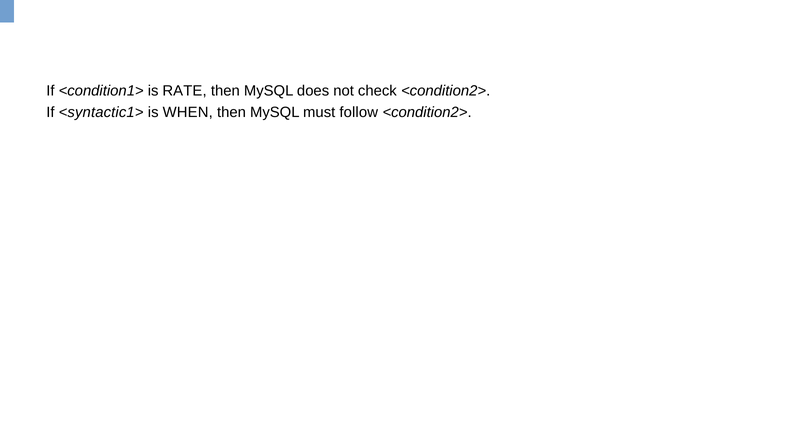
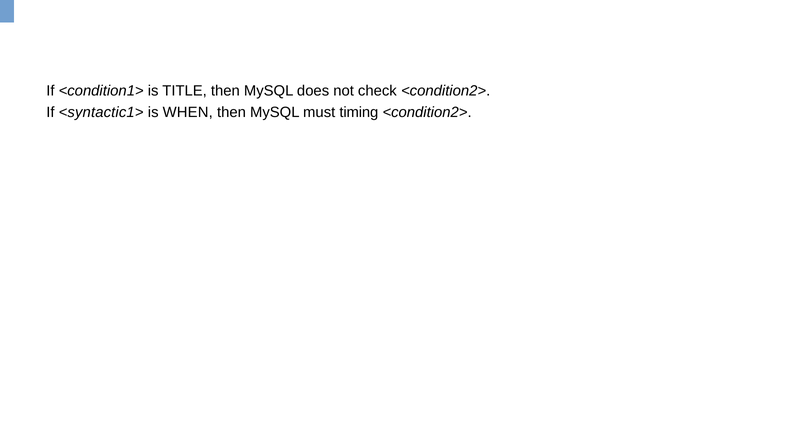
RATE: RATE -> TITLE (185, 91)
follow: follow -> timing (359, 112)
